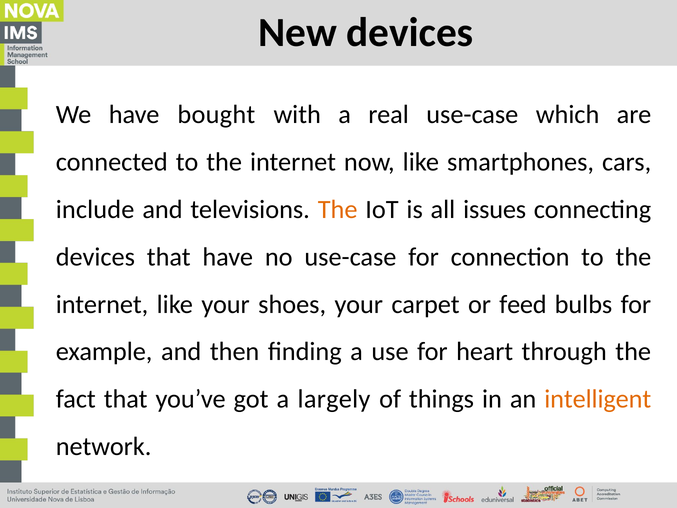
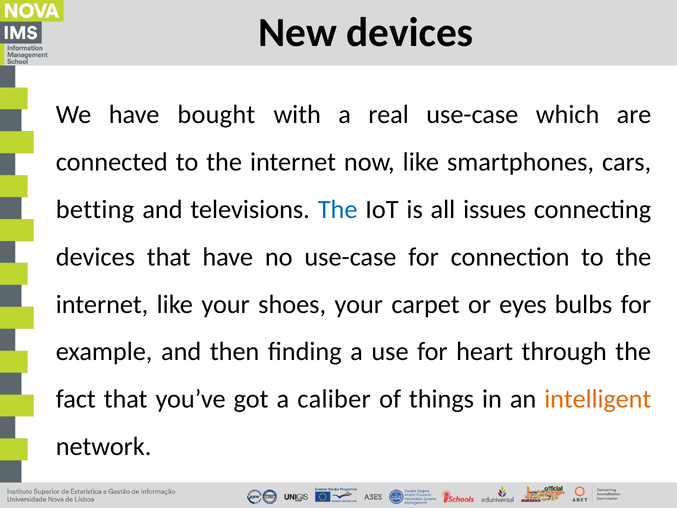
include: include -> betting (95, 209)
The colour: orange -> blue (338, 209)
feed: feed -> eyes (523, 304)
largely: largely -> caliber (334, 399)
